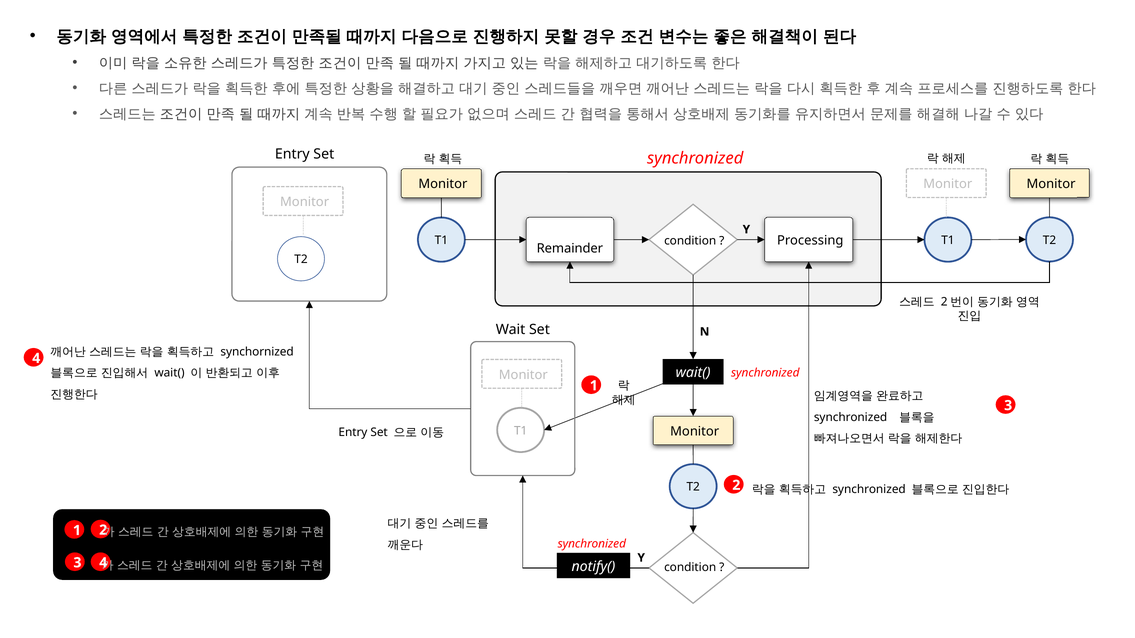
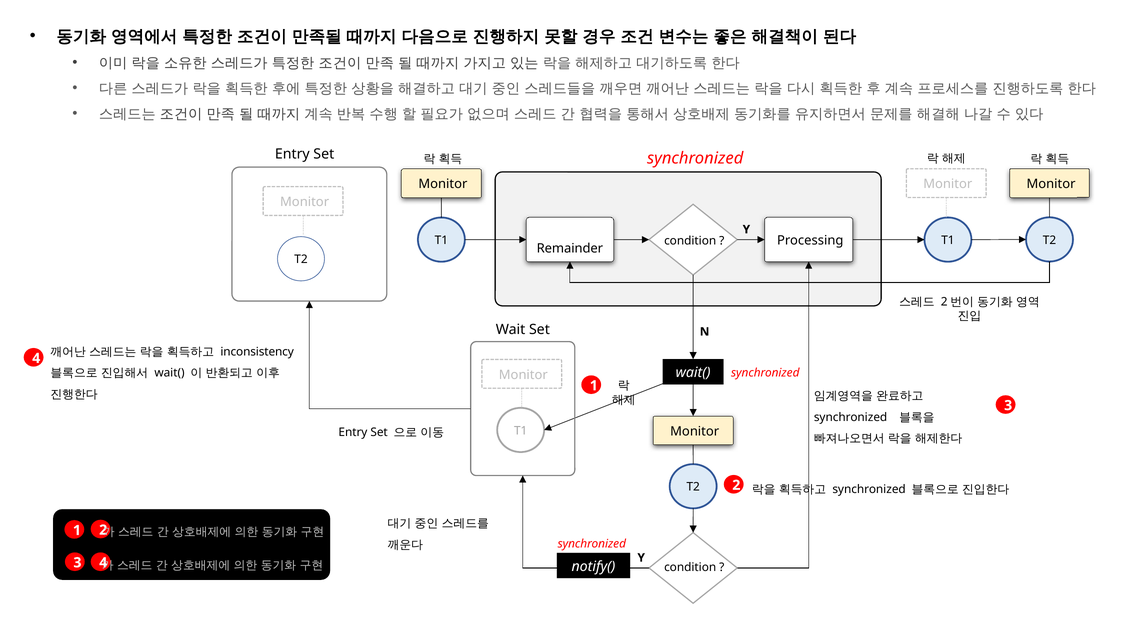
synchornized: synchornized -> inconsistency (257, 352)
